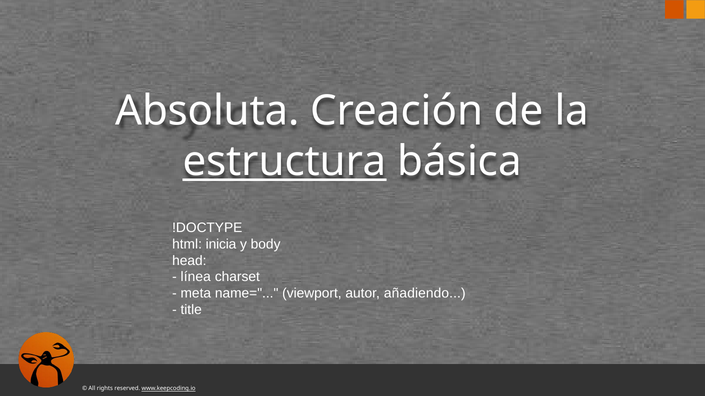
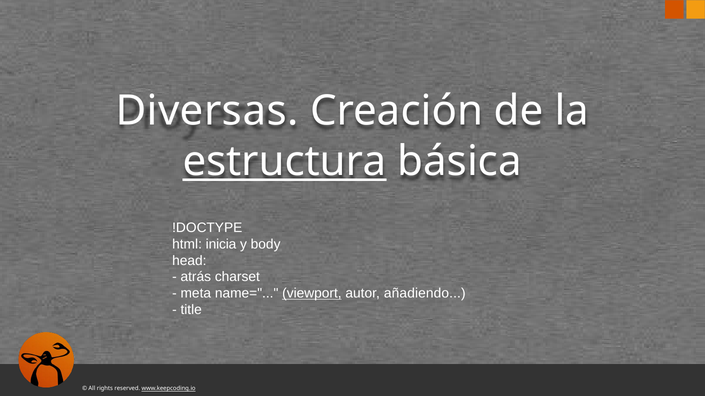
Absoluta: Absoluta -> Diversas (207, 111)
línea: línea -> atrás (196, 277)
viewport underline: none -> present (312, 294)
